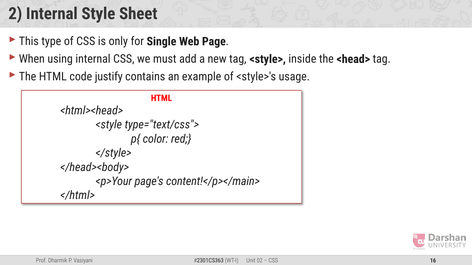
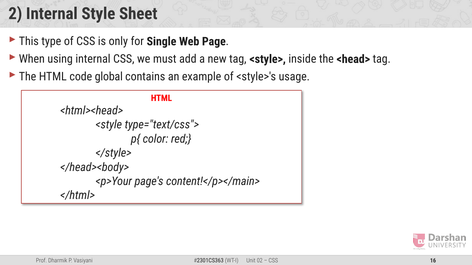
justify: justify -> global (109, 77)
